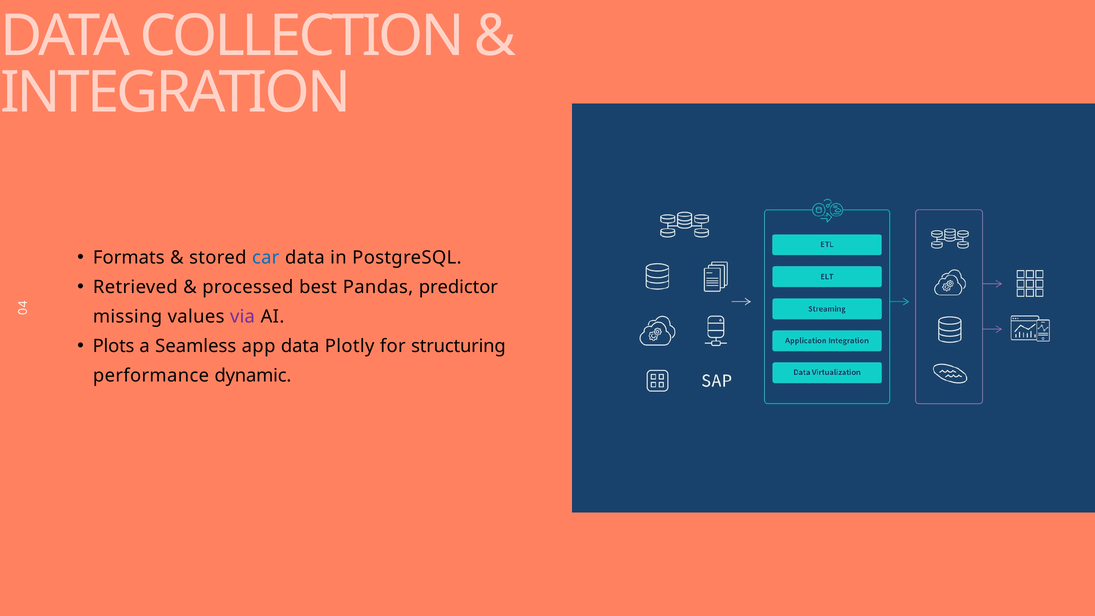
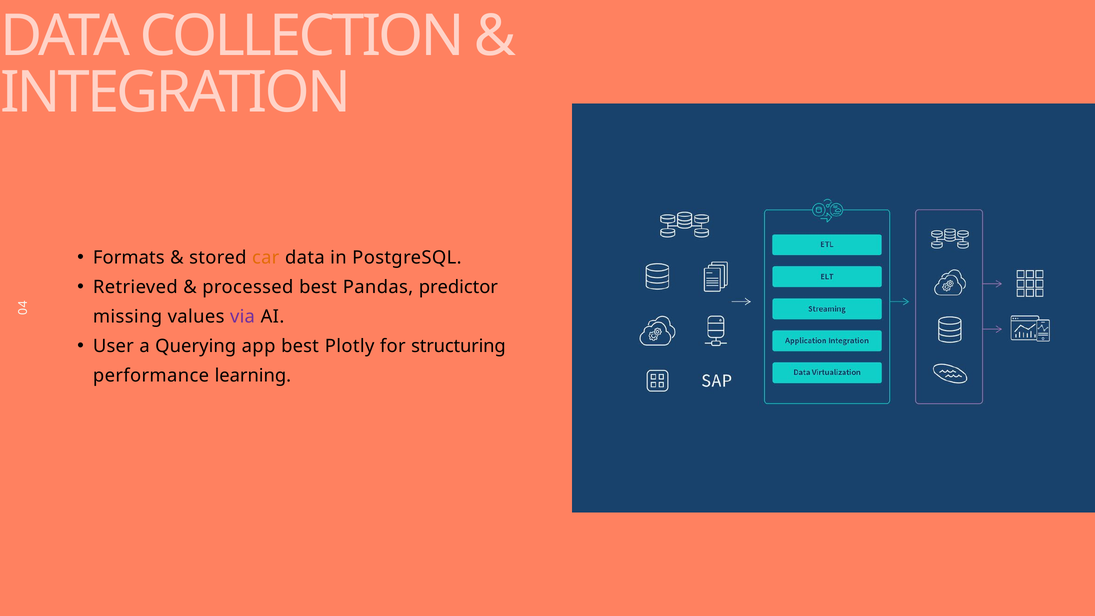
car colour: blue -> orange (266, 258)
Plots: Plots -> User (113, 346)
Seamless: Seamless -> Querying (196, 346)
app data: data -> best (300, 346)
dynamic: dynamic -> learning (253, 376)
